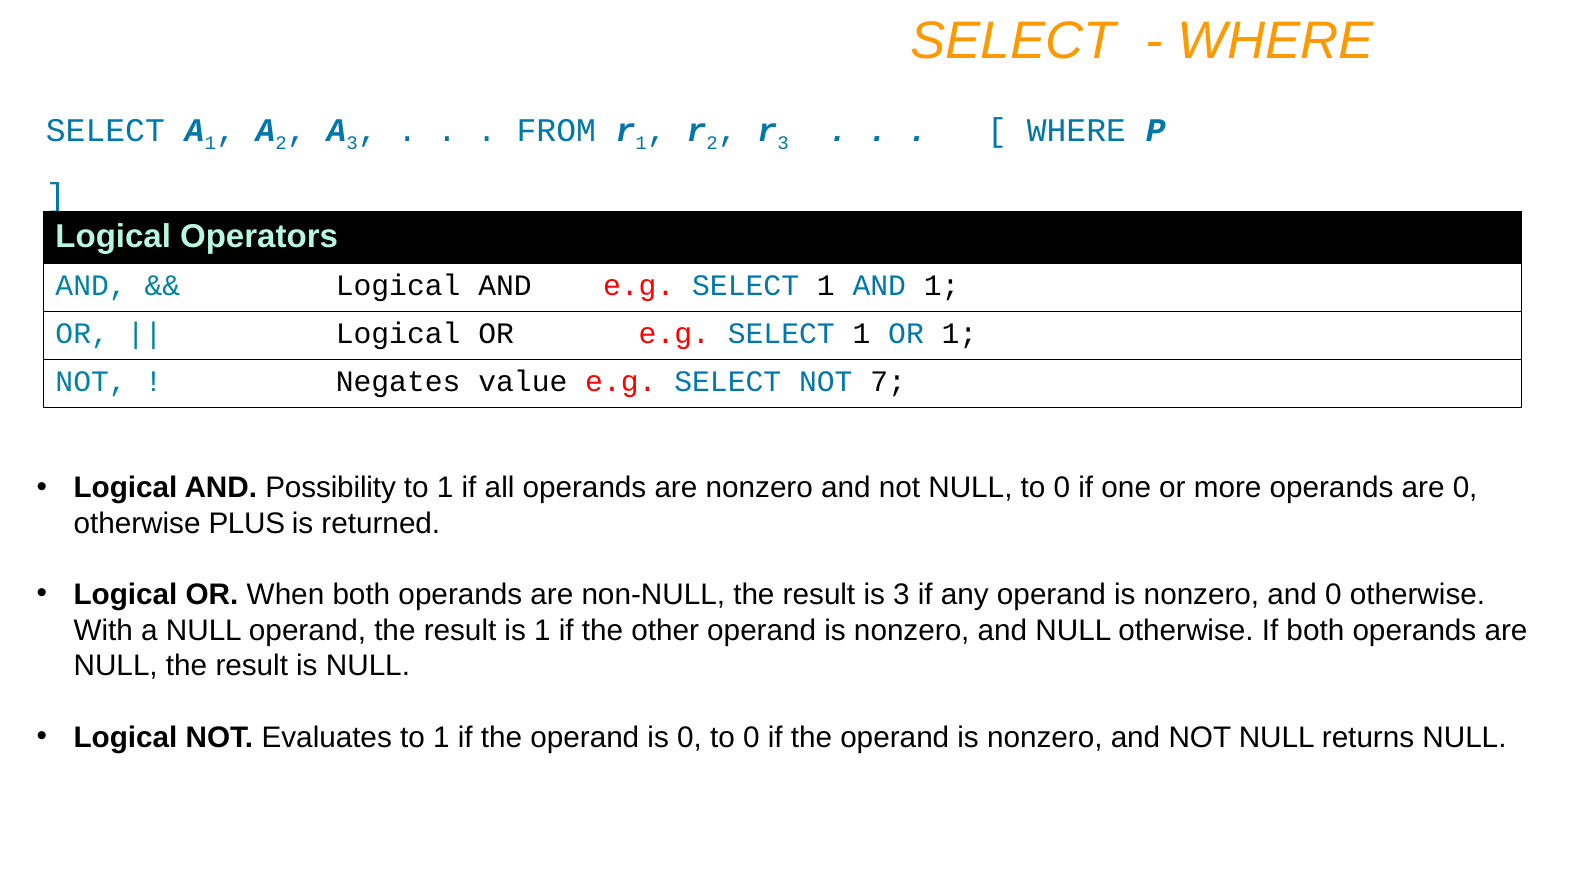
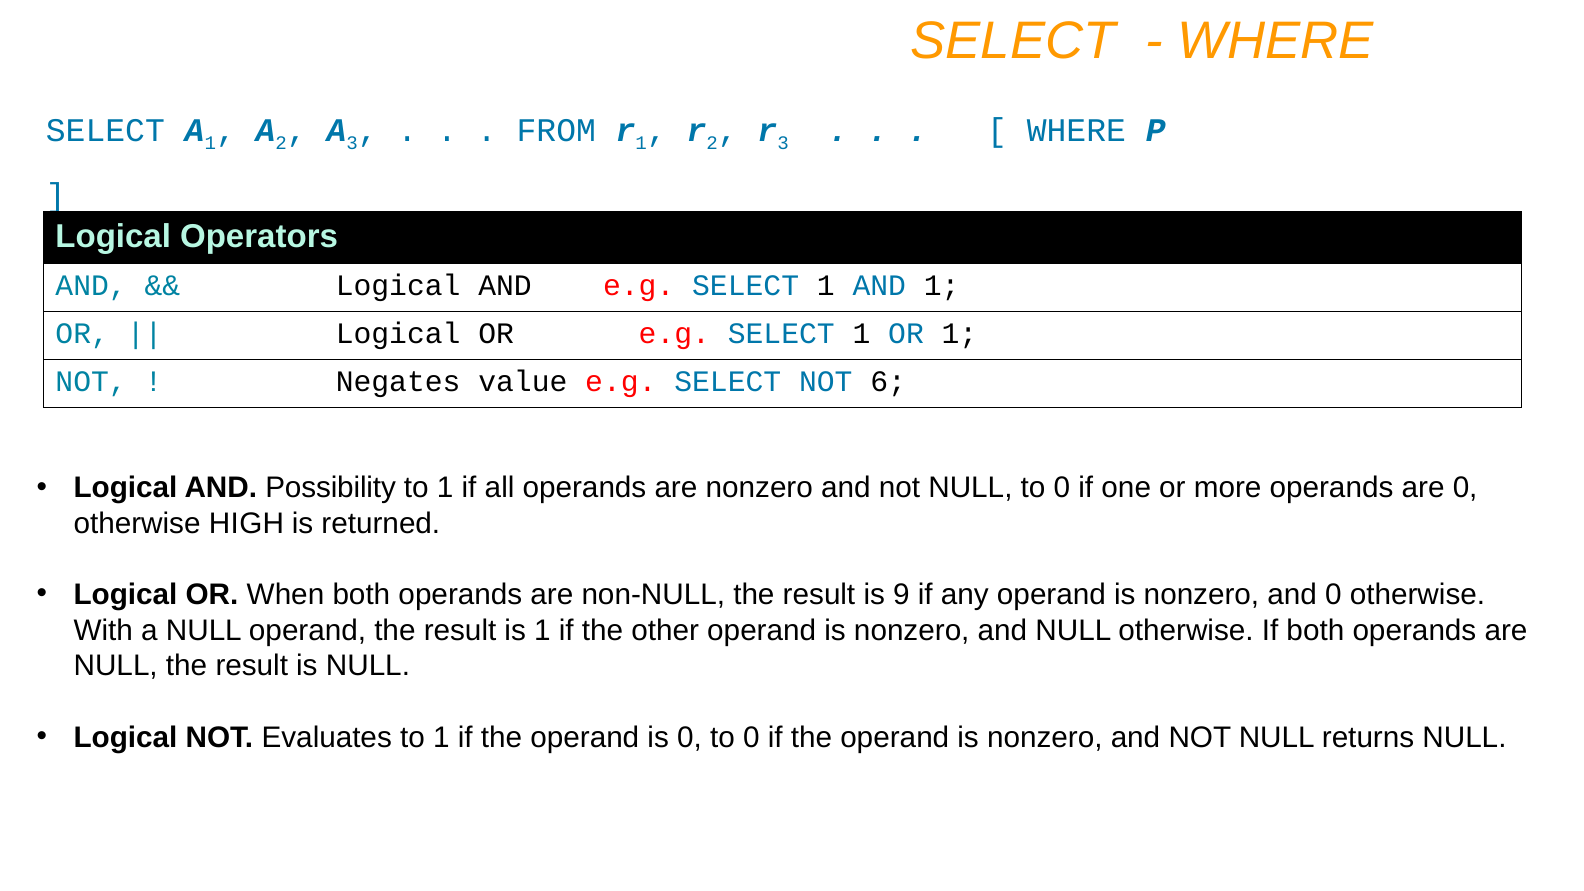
7: 7 -> 6 (888, 382)
PLUS: PLUS -> HIGH (247, 523)
is 3: 3 -> 9 (901, 595)
